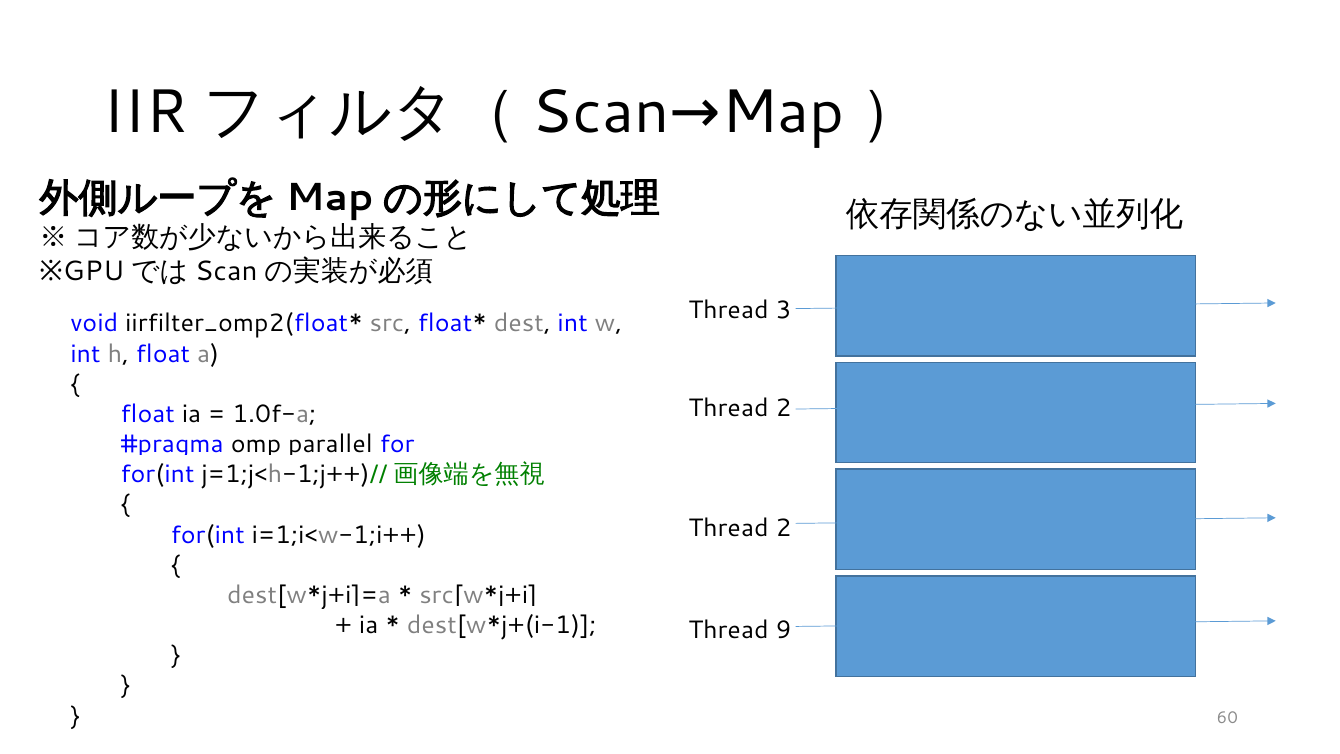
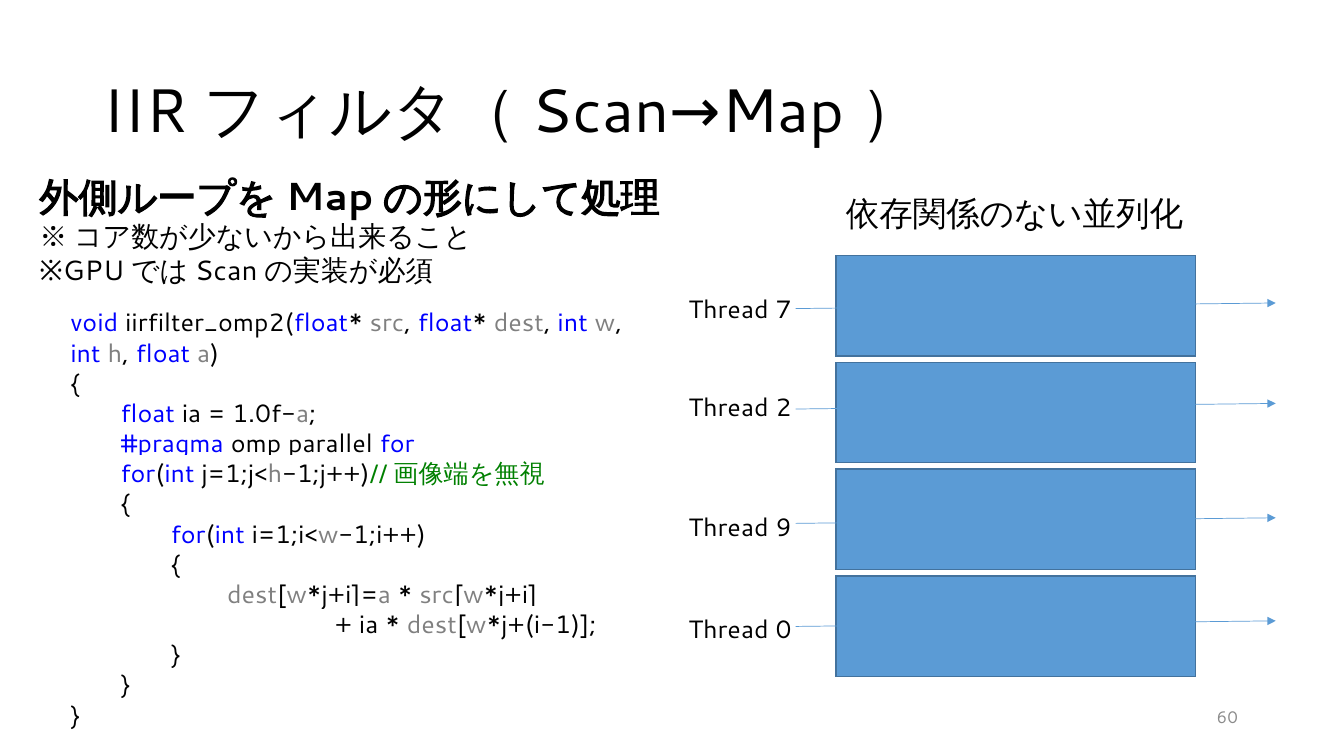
3: 3 -> 7 (783, 310)
2: 2 -> 9 (783, 528)
9: 9 -> 0 (783, 630)
